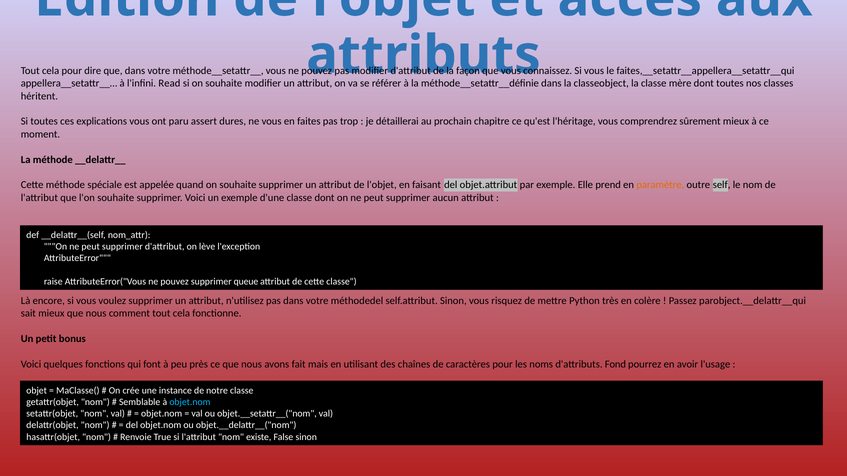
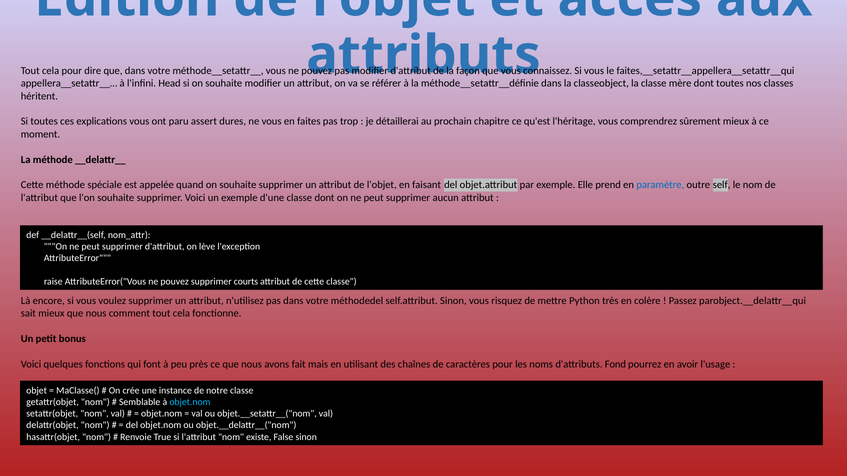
Read: Read -> Head (169, 83)
paramètre colour: orange -> blue (660, 185)
queue: queue -> courts (246, 282)
